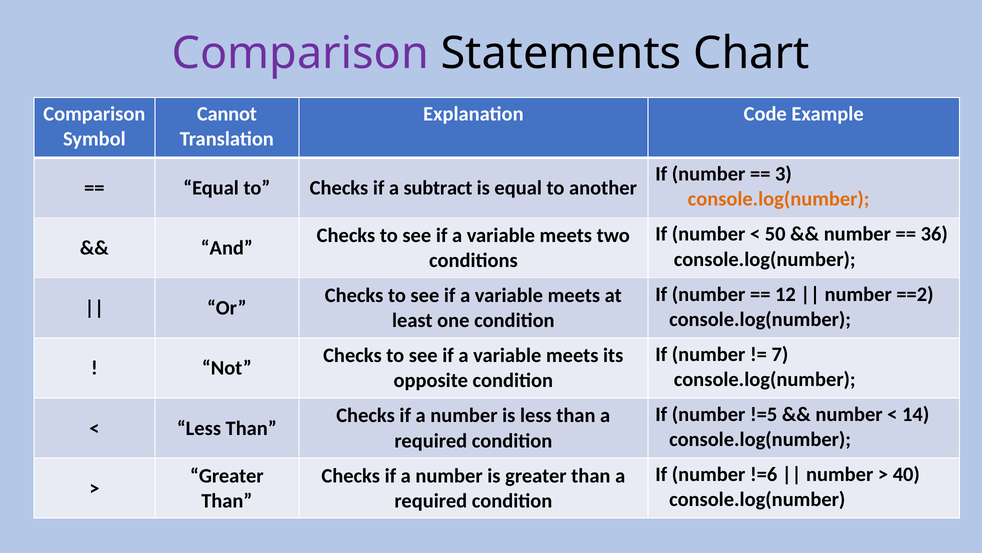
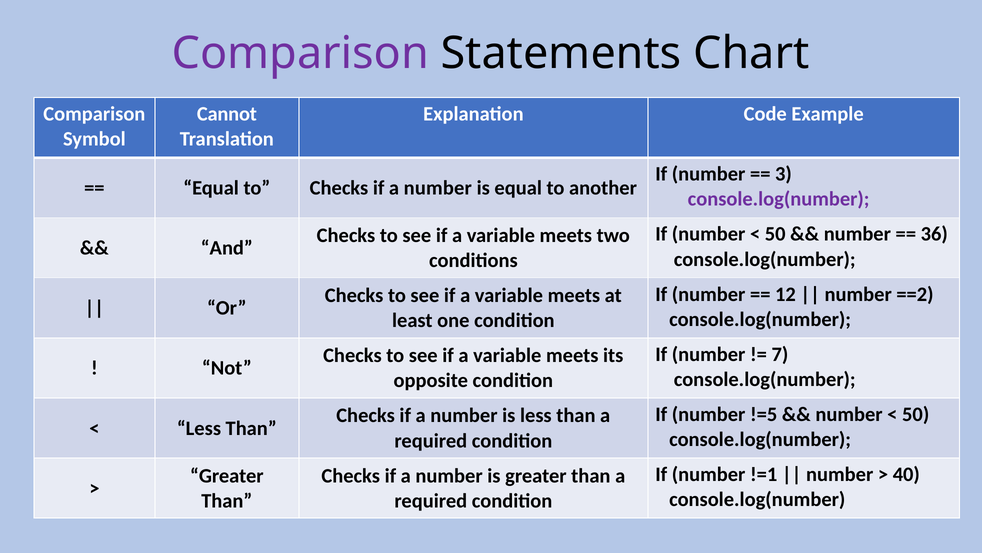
subtract: subtract -> number (438, 188)
console.log(number colour: orange -> purple (779, 199)
14: 14 -> 50 (916, 414)
!=6: !=6 -> !=1 (764, 474)
